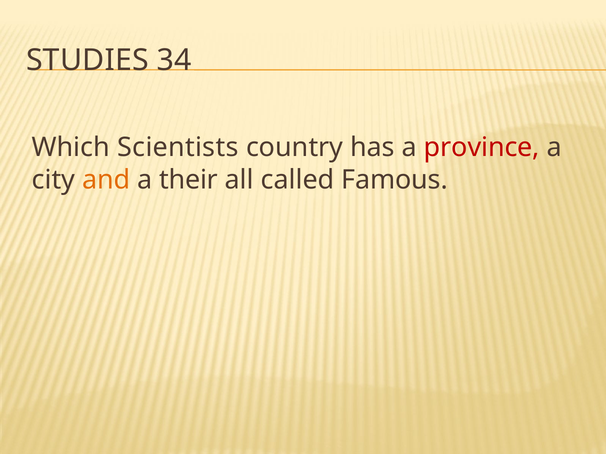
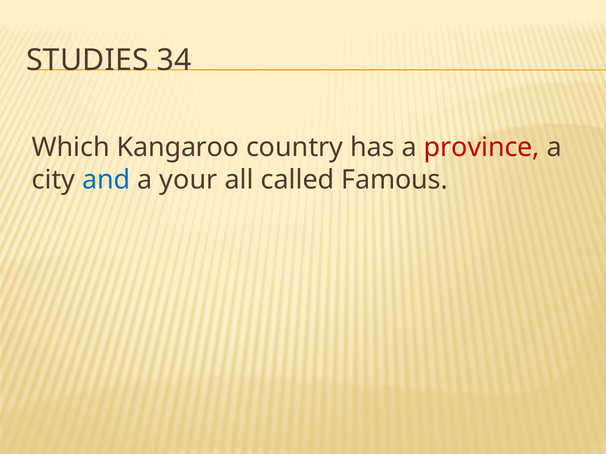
Scientists: Scientists -> Kangaroo (178, 148)
and colour: orange -> blue (106, 180)
their: their -> your (189, 180)
